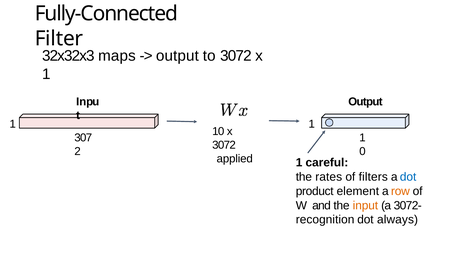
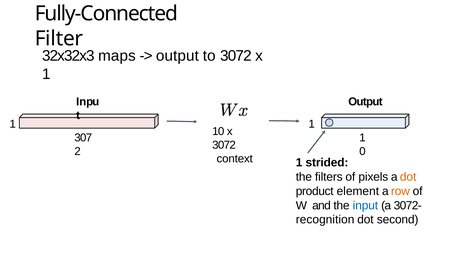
applied: applied -> context (235, 158)
careful: careful -> strided (327, 162)
rates: rates -> filters (329, 177)
filters: filters -> pixels (373, 177)
dot colour: blue -> orange (408, 177)
input colour: orange -> blue (365, 205)
always: always -> second (398, 219)
